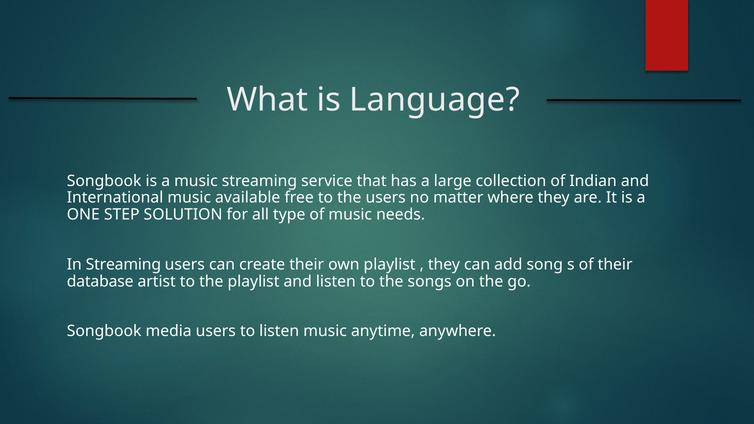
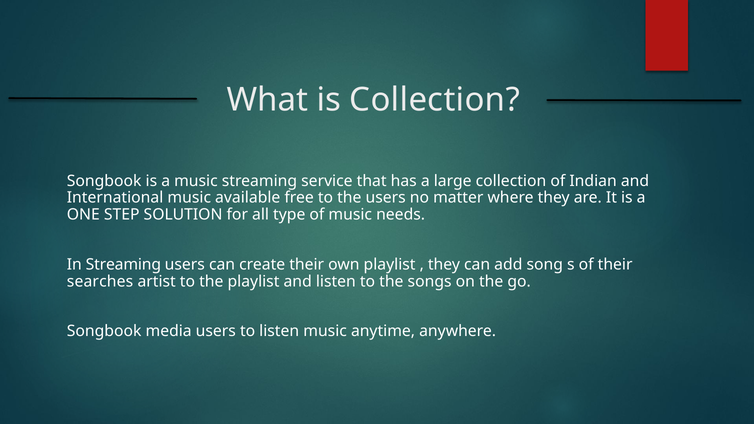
is Language: Language -> Collection (435, 100)
database: database -> searches (100, 281)
